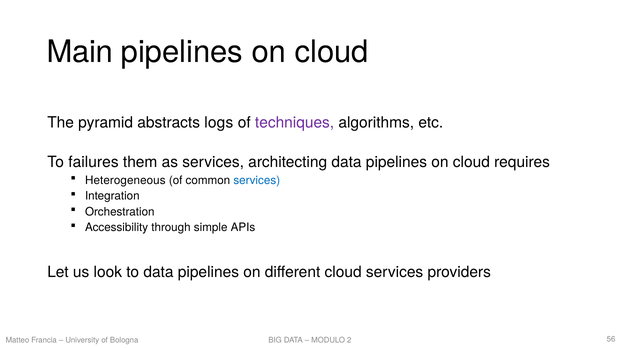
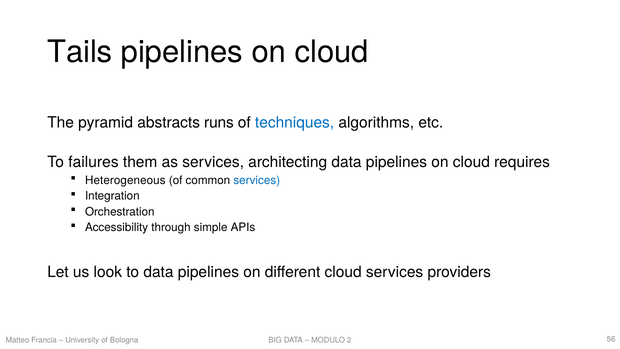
Main: Main -> Tails (80, 52)
logs: logs -> runs (219, 122)
techniques colour: purple -> blue (295, 122)
